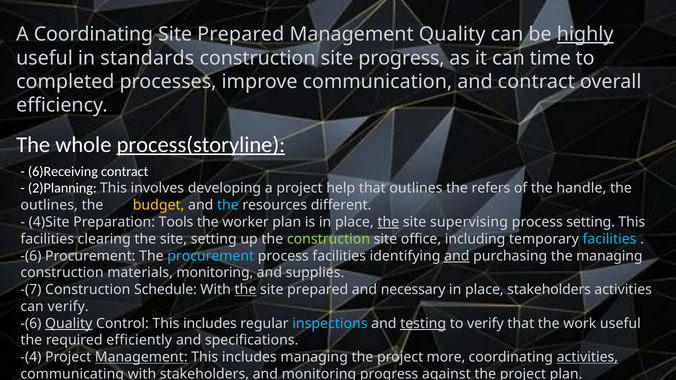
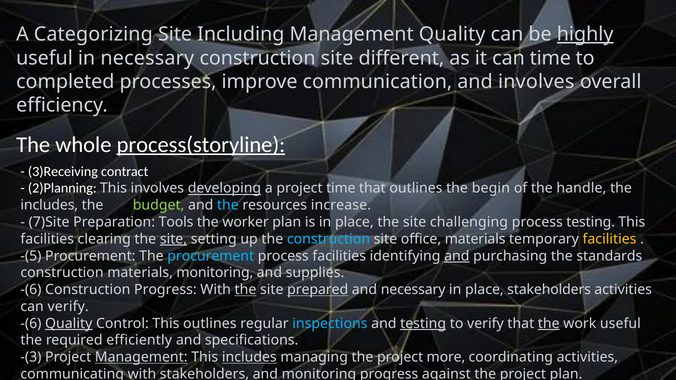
A Coordinating: Coordinating -> Categorizing (93, 34)
Prepared: Prepared -> Including (241, 34)
in standards: standards -> necessary (147, 58)
site progress: progress -> different (401, 58)
and contract: contract -> involves (536, 82)
6)Receiving: 6)Receiving -> 3)Receiving (63, 172)
developing underline: none -> present (224, 188)
project help: help -> time (341, 188)
refers: refers -> begin (491, 188)
outlines: outlines -> includes (49, 205)
budget colour: yellow -> light green (159, 205)
different: different -> increase (341, 205)
4)Site: 4)Site -> 7)Site (49, 222)
the underline: present -> none (388, 222)
supervising: supervising -> challenging (469, 222)
process setting: setting -> testing (591, 222)
site underline: none -> present (173, 239)
construction colour: light green -> light blue (328, 239)
office including: including -> materials (475, 239)
facilities colour: light blue -> yellow (610, 239)
-(6: -(6 -> -(5 (31, 256)
the managing: managing -> standards (609, 256)
-(7: -(7 -> -(6 (31, 290)
Construction Schedule: Schedule -> Progress (165, 290)
prepared underline: none -> present (318, 290)
Control This includes: includes -> outlines (210, 324)
the underline: none -> present (549, 324)
-(4: -(4 -> -(3 (31, 357)
includes underline: none -> present (249, 357)
activities underline: present -> none (587, 357)
